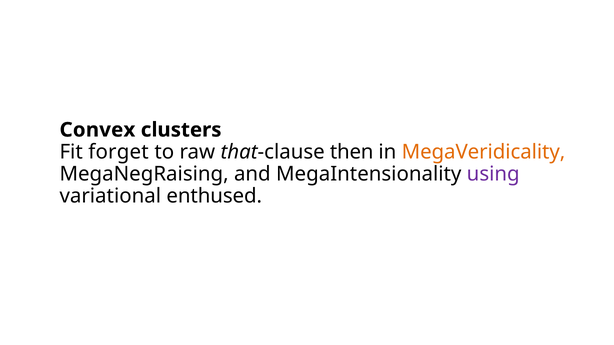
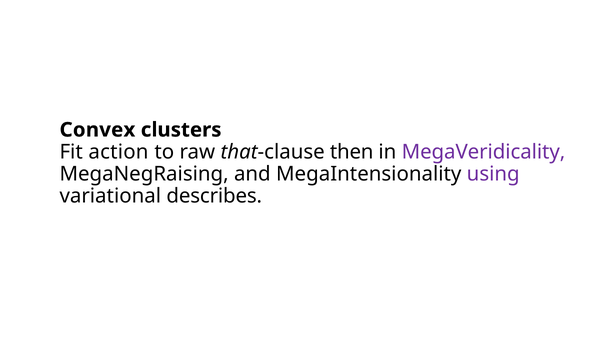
forget: forget -> action (118, 152)
MegaVeridicality colour: orange -> purple (483, 152)
enthused: enthused -> describes (214, 196)
